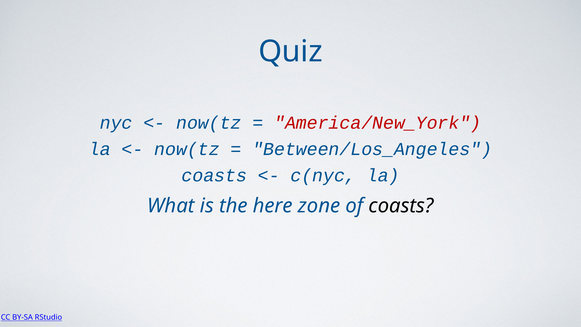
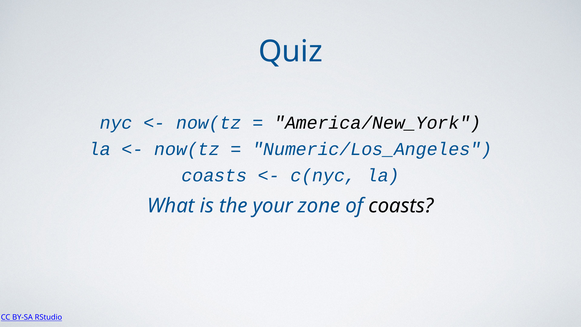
America/New_York colour: red -> black (378, 123)
Between/Los_Angeles: Between/Los_Angeles -> Numeric/Los_Angeles (372, 149)
here: here -> your (273, 206)
